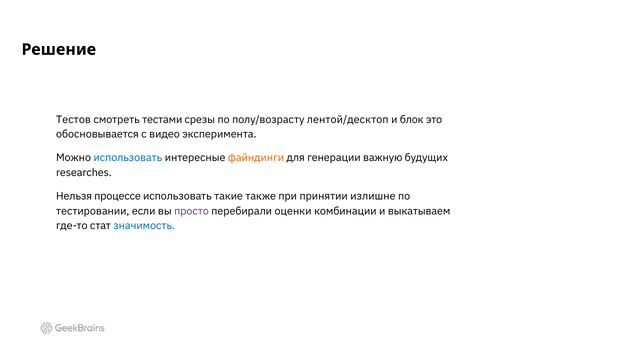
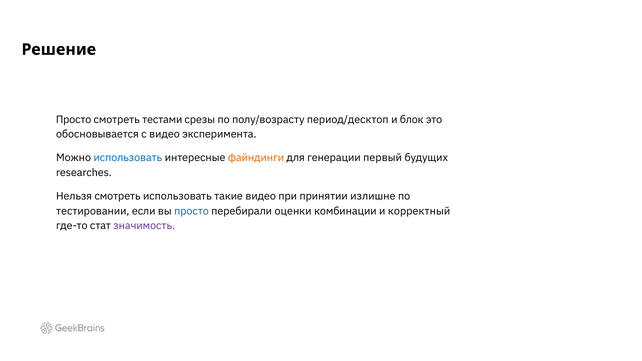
Тестов: Тестов -> Просто (74, 120)
лентой/десктоп: лентой/десктоп -> период/десктоп (348, 120)
важную: важную -> первый (383, 158)
Нельзя процессе: процессе -> смотреть (118, 196)
такие также: также -> видео (261, 196)
просто colour: purple -> blue (192, 211)
выкатываем: выкатываем -> корректный (419, 211)
значимость colour: blue -> purple (144, 226)
